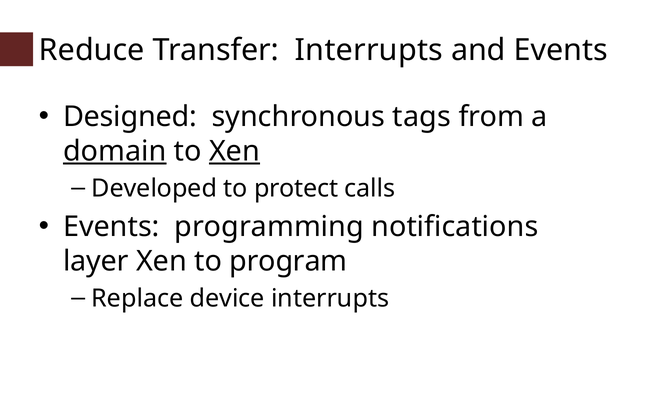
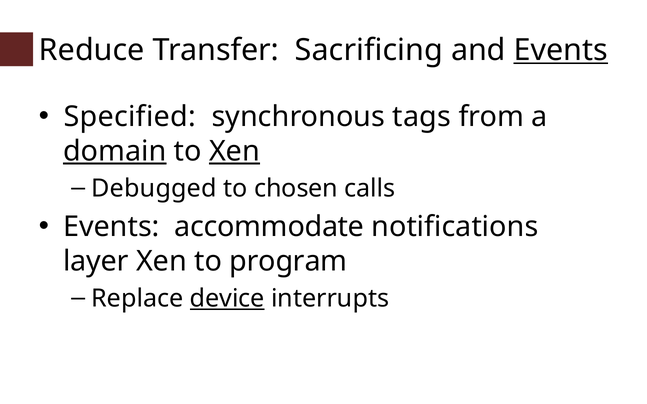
Transfer Interrupts: Interrupts -> Sacrificing (369, 50)
Events underline: none -> present (561, 50)
Designed: Designed -> Specified (130, 117)
Developed: Developed -> Debugged (154, 189)
protect: protect -> chosen (296, 189)
programming: programming -> accommodate (269, 227)
device underline: none -> present (227, 299)
